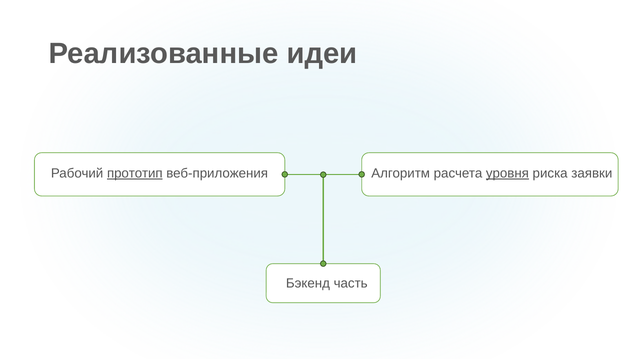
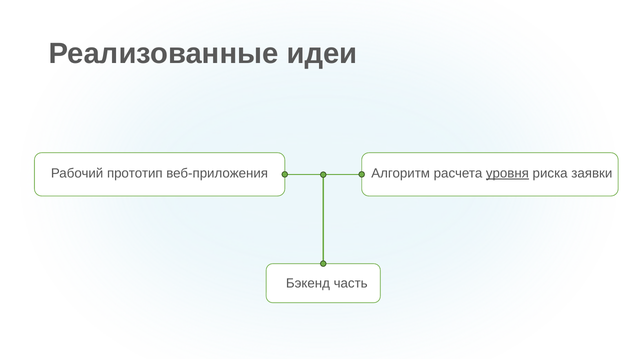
прототип underline: present -> none (135, 173)
